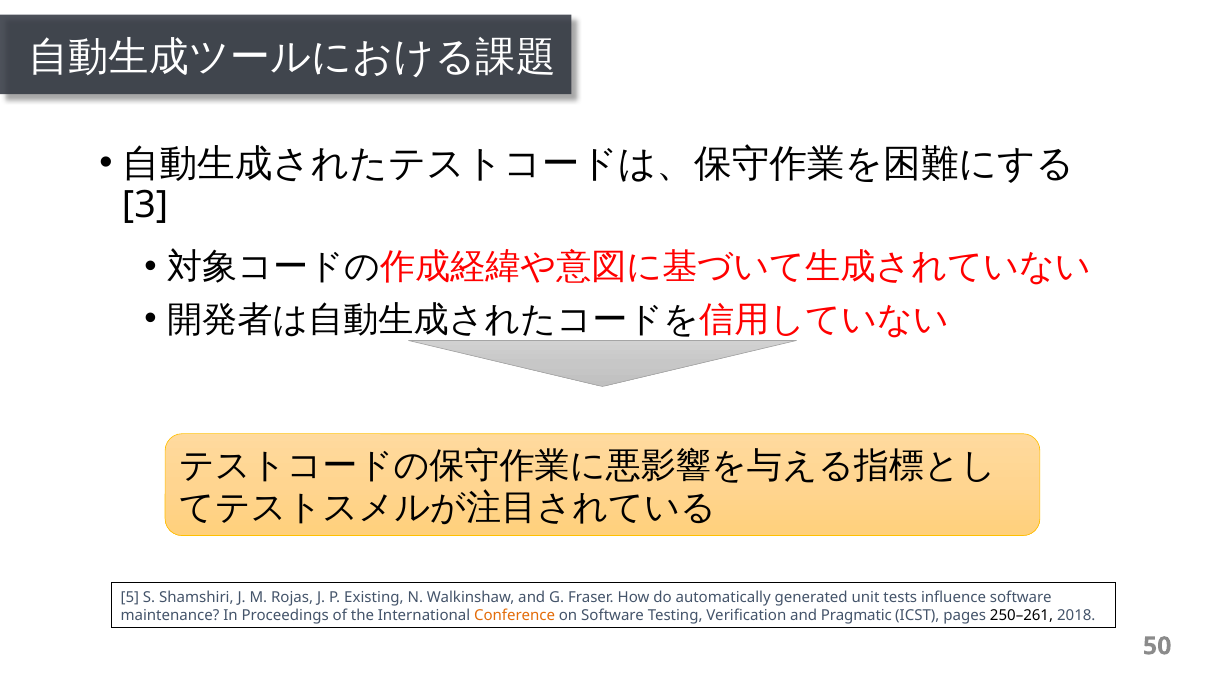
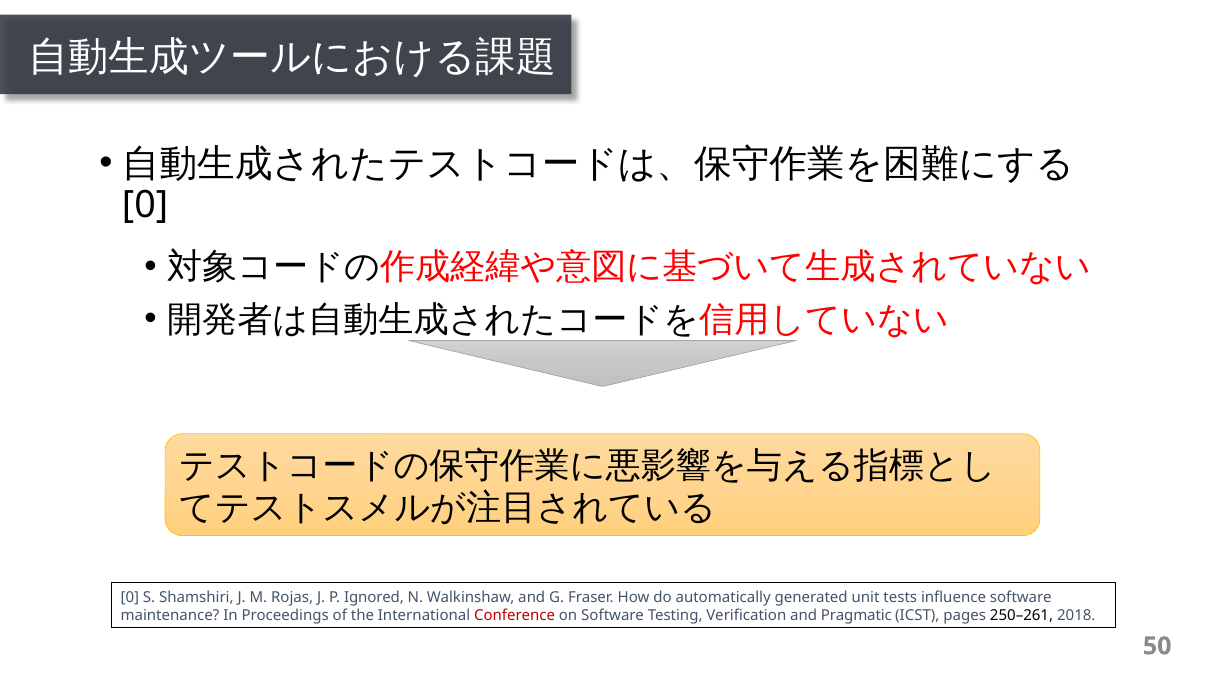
3: 3 -> 0 (145, 205)
5: 5 -> 0 (130, 597)
Existing: Existing -> Ignored (374, 597)
Conference colour: orange -> red (515, 615)
